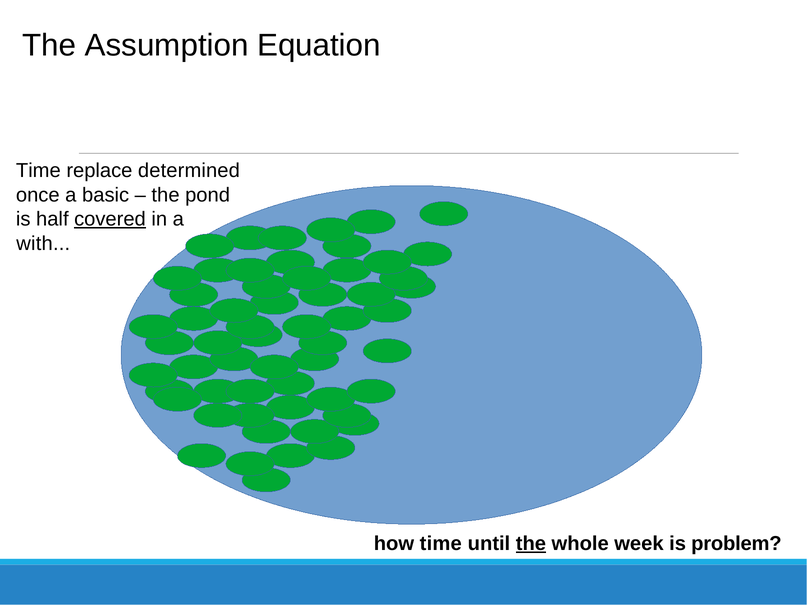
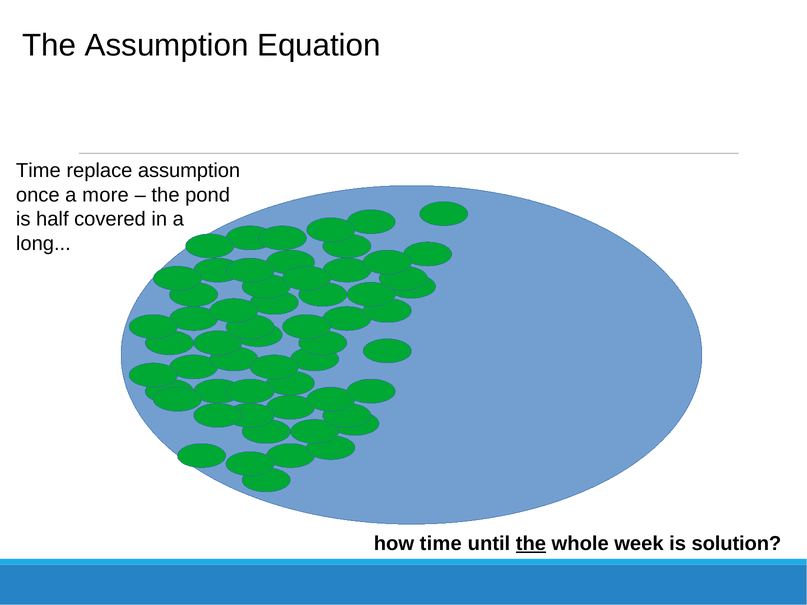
replace determined: determined -> assumption (189, 171)
basic: basic -> more (106, 195)
covered underline: present -> none (110, 219)
with: with -> long (43, 243)
problem: problem -> solution (736, 544)
